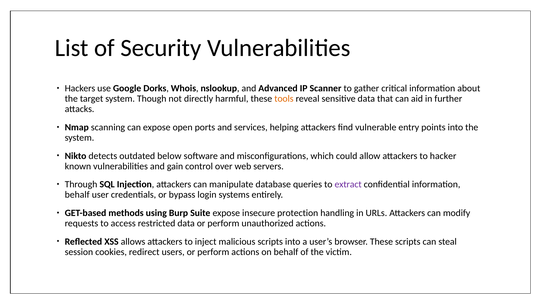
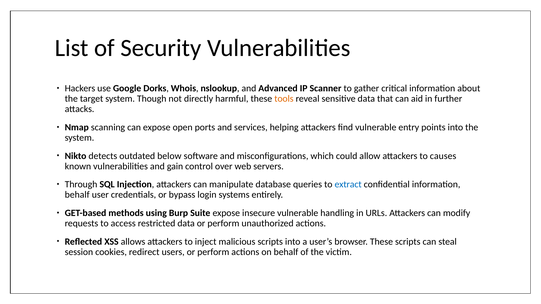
hacker: hacker -> causes (443, 156)
extract colour: purple -> blue (348, 185)
insecure protection: protection -> vulnerable (298, 213)
